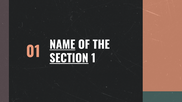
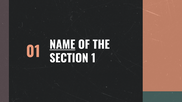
SECTION underline: present -> none (69, 59)
